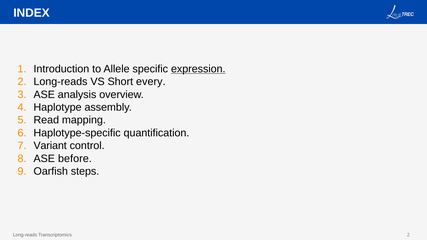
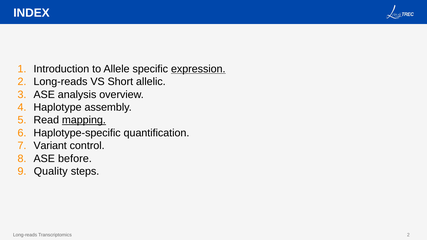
every: every -> allelic (151, 82)
mapping underline: none -> present (84, 120)
Oarfish: Oarfish -> Quality (51, 171)
